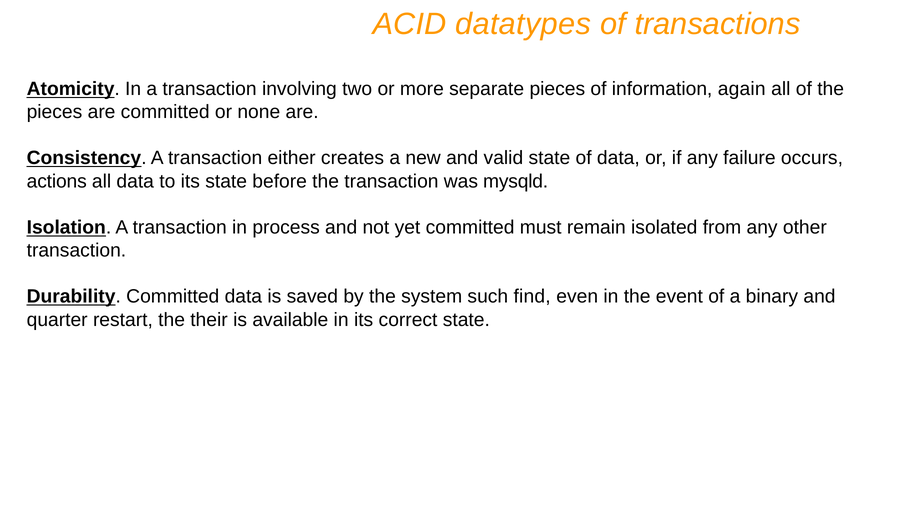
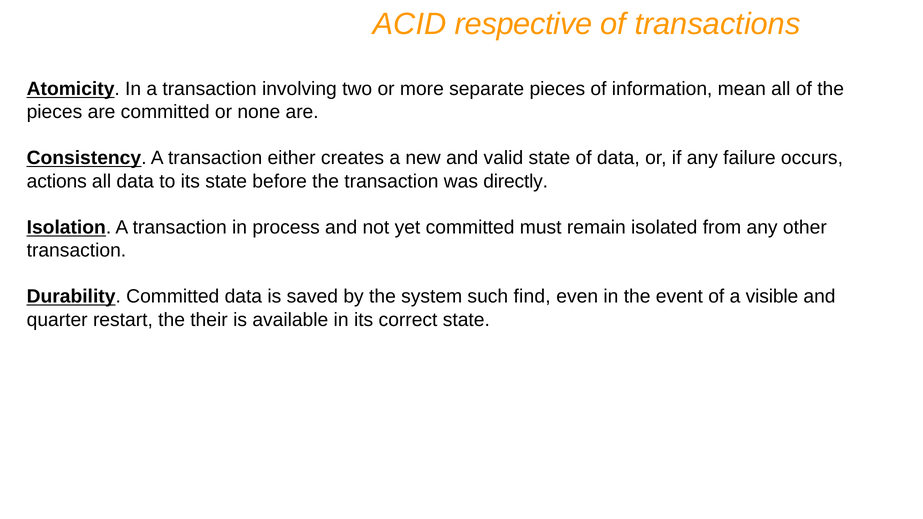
datatypes: datatypes -> respective (523, 24)
again: again -> mean (742, 89)
mysqld: mysqld -> directly (516, 181)
binary: binary -> visible (772, 297)
